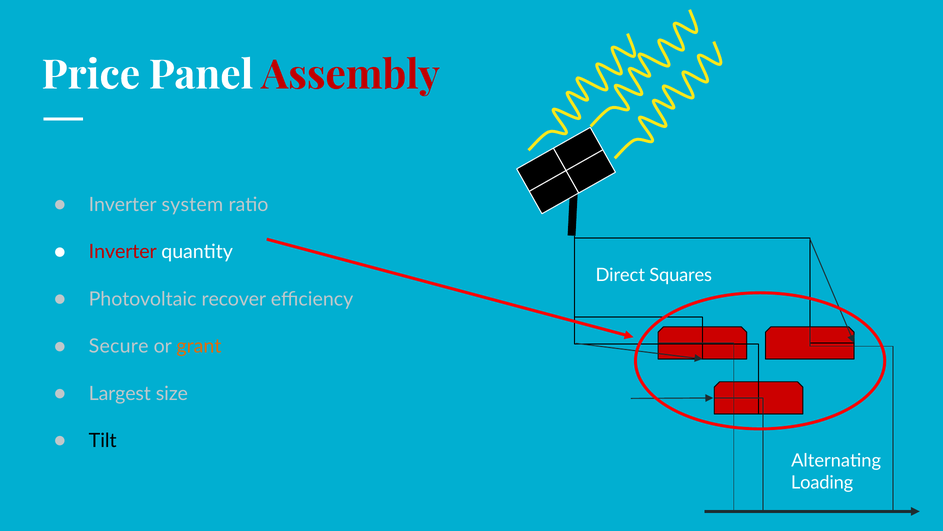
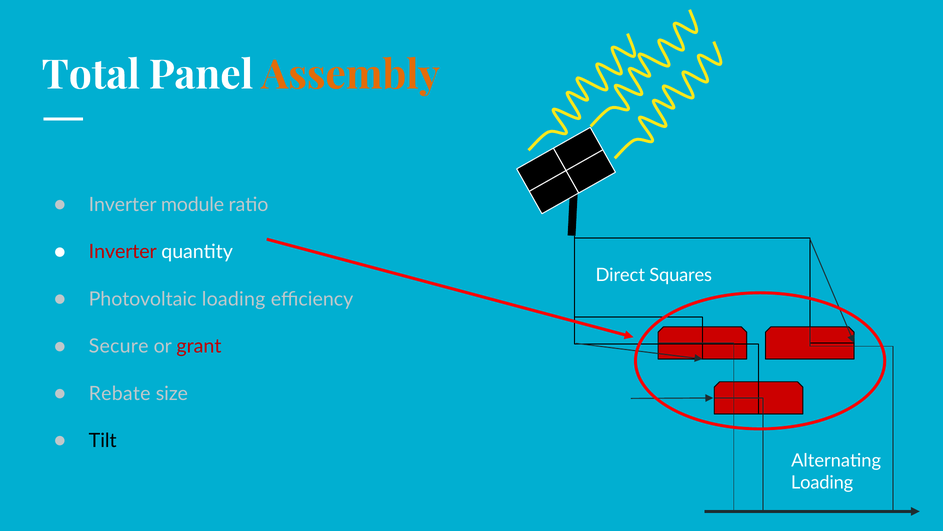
Price: Price -> Total (91, 75)
Assembly colour: red -> orange (350, 75)
system: system -> module (193, 205)
Photovoltaic recover: recover -> loading (234, 299)
grant colour: orange -> red (199, 346)
Largest: Largest -> Rebate (120, 393)
